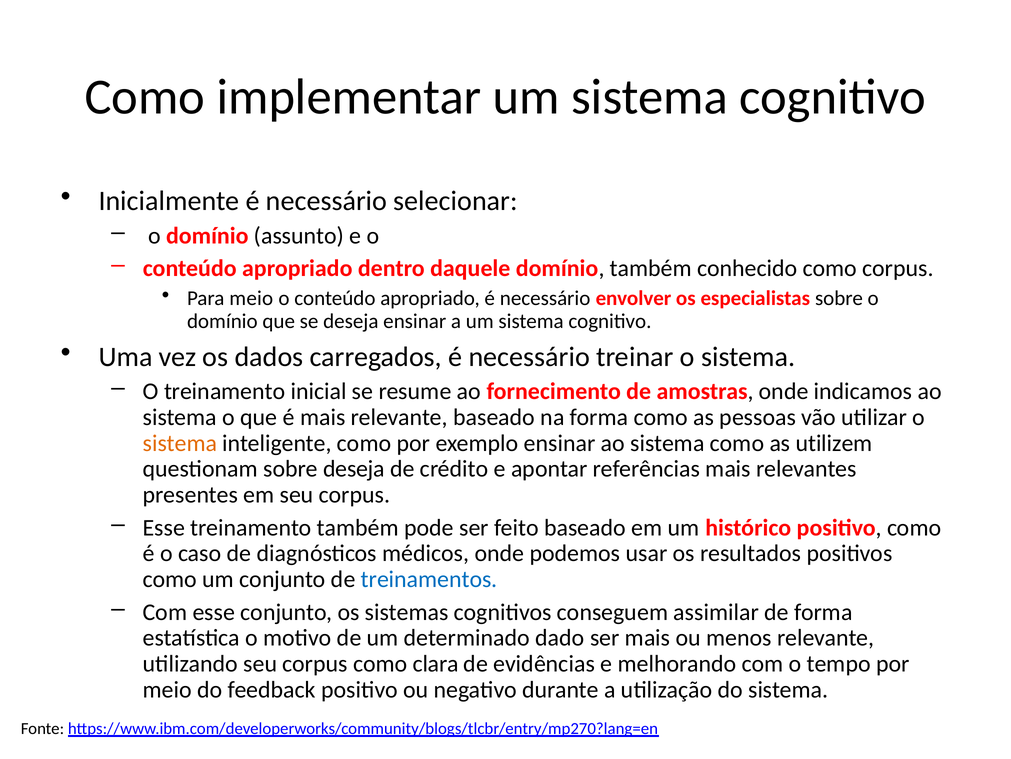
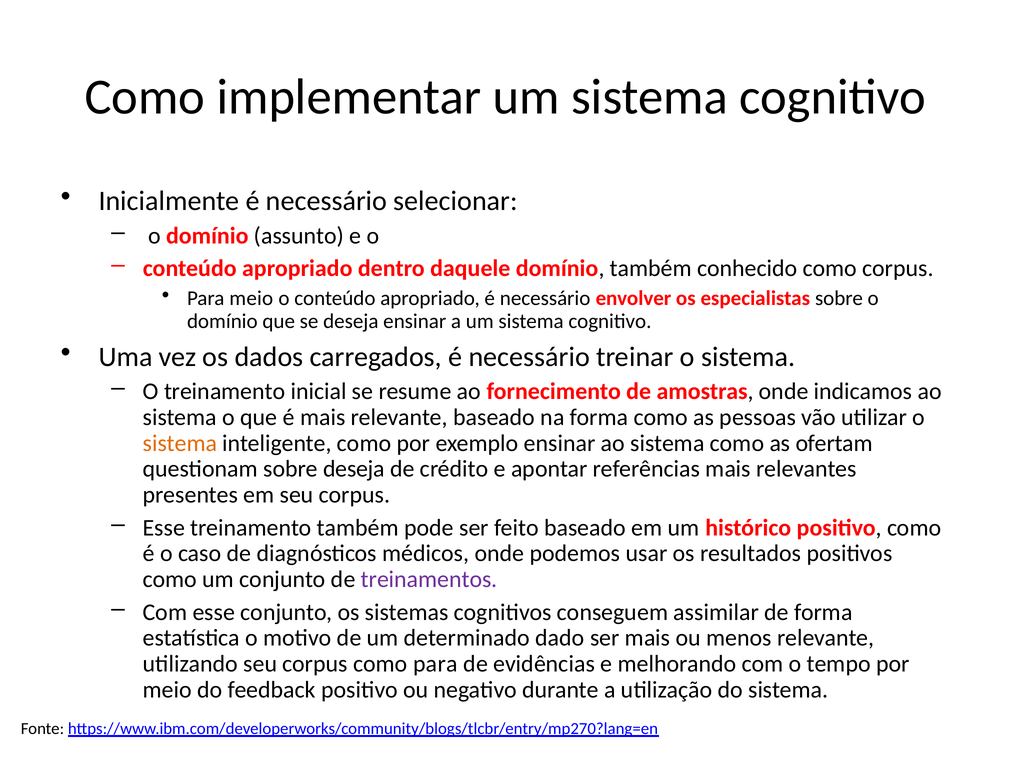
utilizem: utilizem -> ofertam (834, 443)
treinamentos colour: blue -> purple (429, 579)
como clara: clara -> para (435, 663)
